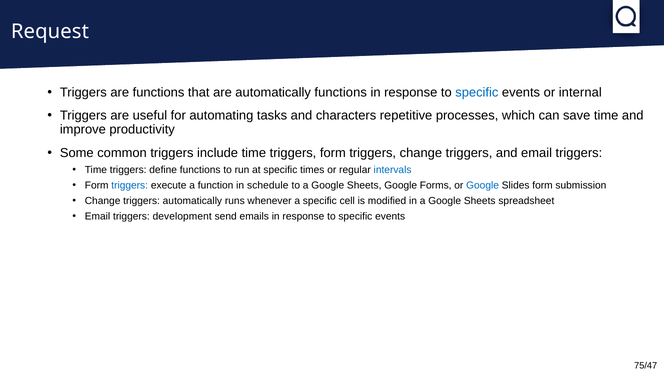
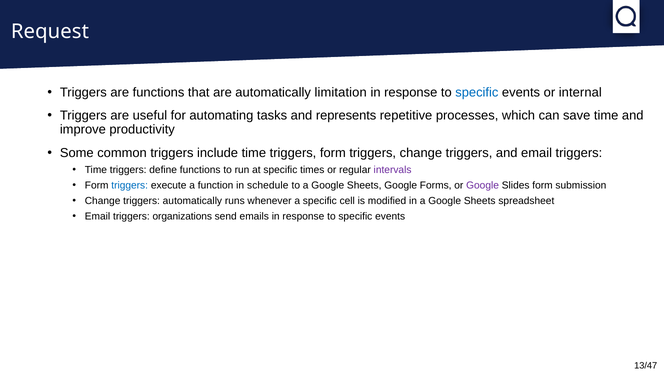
automatically functions: functions -> limitation (341, 92)
characters: characters -> represents (346, 115)
intervals colour: blue -> purple (393, 170)
Google colour: blue -> purple (483, 185)
development: development -> organizations (182, 216)
75/47: 75/47 -> 13/47 (646, 365)
